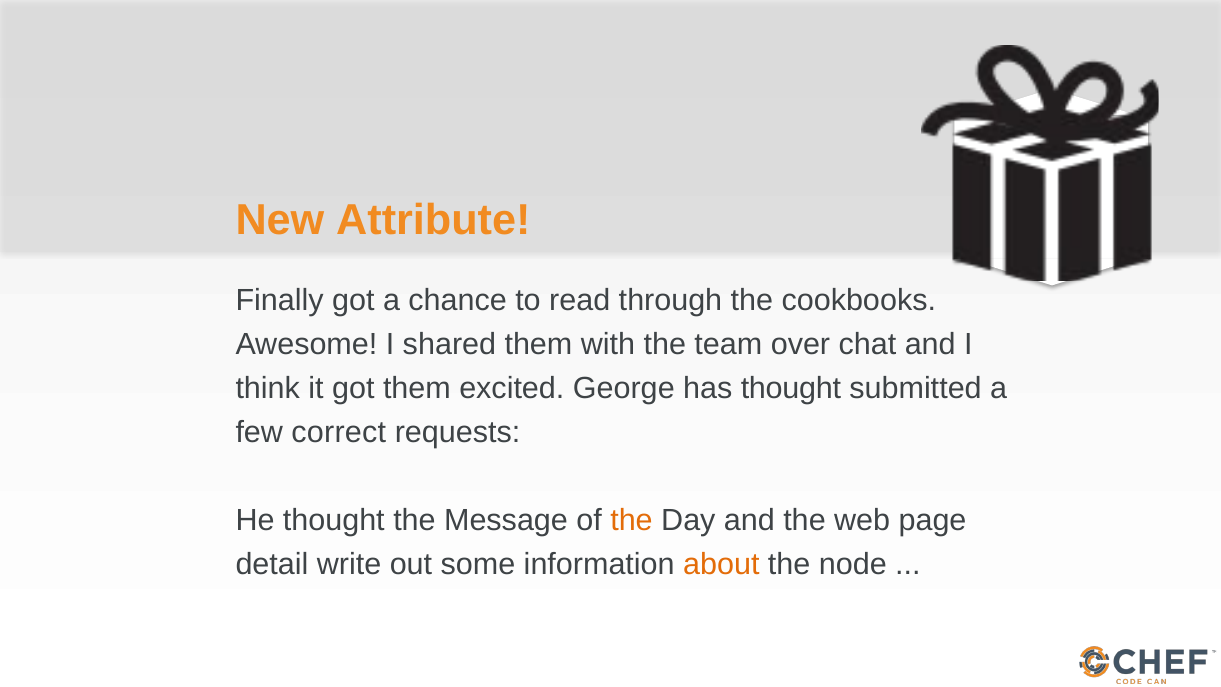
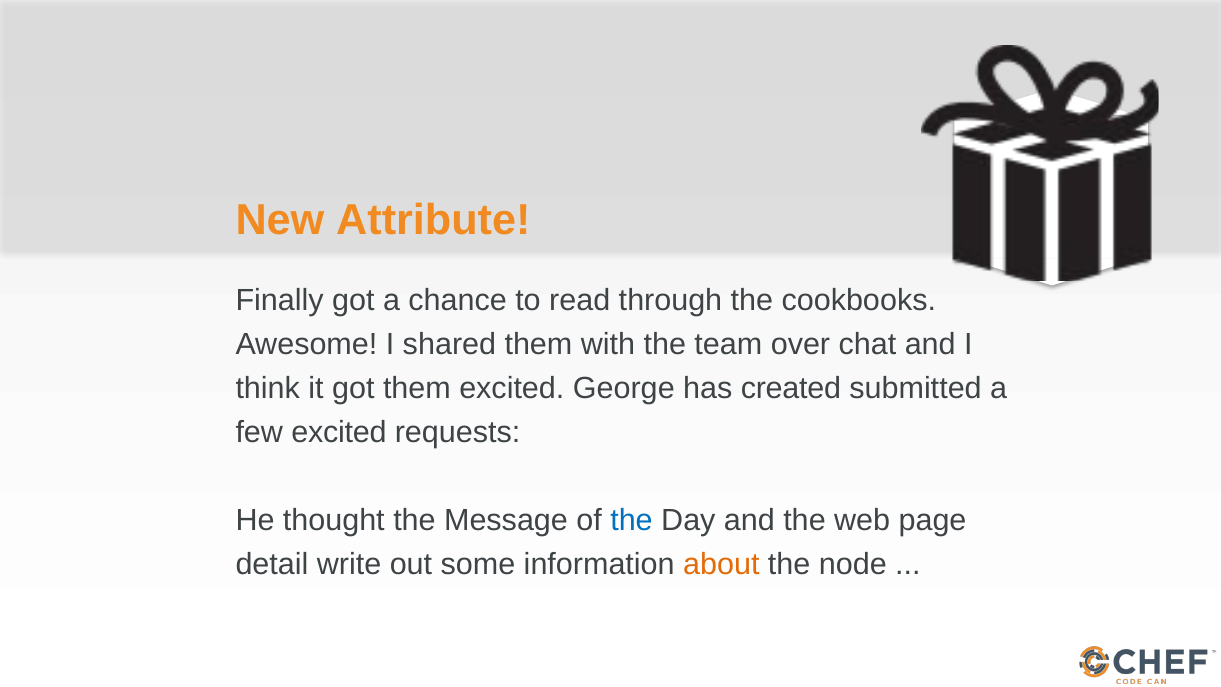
has thought: thought -> created (791, 388)
few correct: correct -> excited (339, 432)
the colour: orange -> blue (632, 520)
